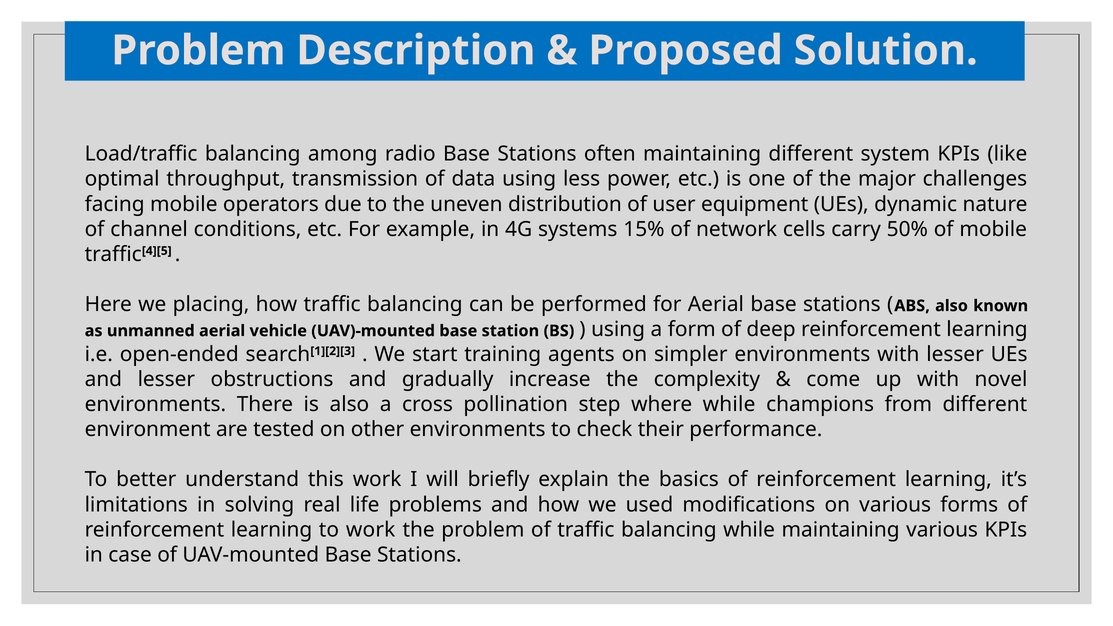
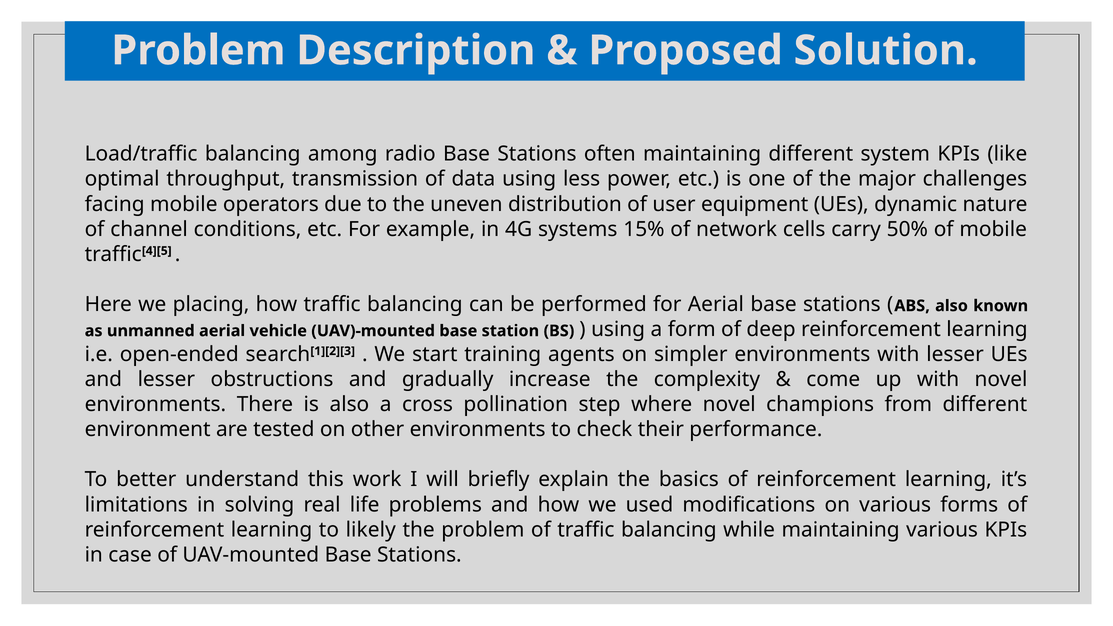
where while: while -> novel (729, 405)
to work: work -> likely (371, 530)
